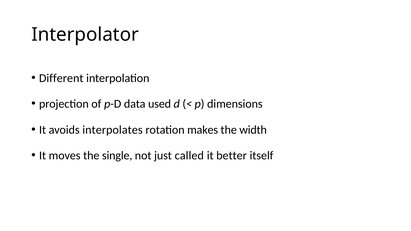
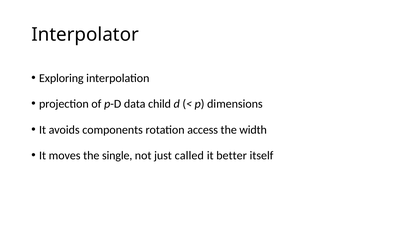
Different: Different -> Exploring (61, 78)
used: used -> child (160, 104)
interpolates: interpolates -> components (113, 130)
makes: makes -> access (203, 130)
